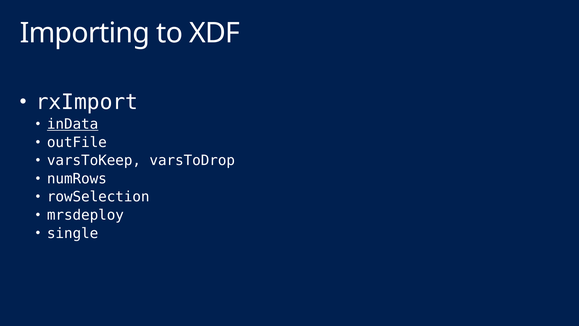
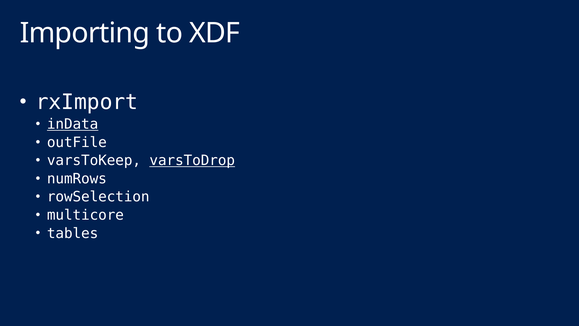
varsToDrop underline: none -> present (192, 160)
mrsdeploy: mrsdeploy -> multicore (85, 215)
single: single -> tables (73, 233)
